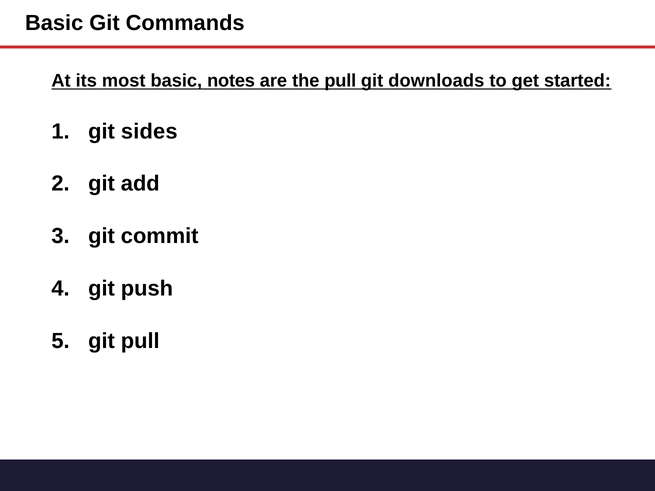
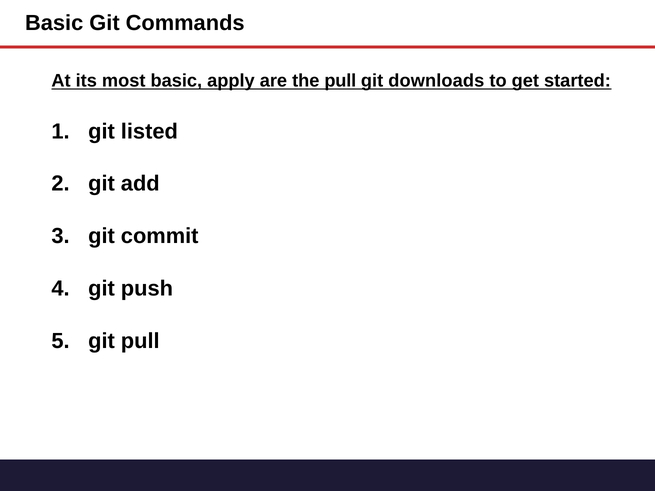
notes: notes -> apply (231, 81)
sides: sides -> listed (149, 131)
